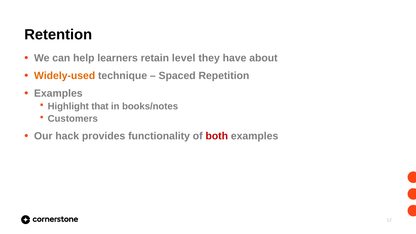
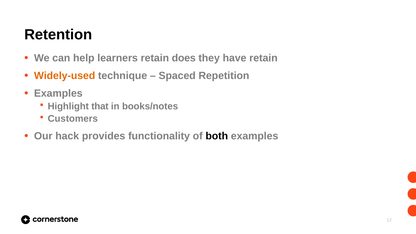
level: level -> does (184, 58)
have about: about -> retain (263, 58)
both colour: red -> black (217, 136)
